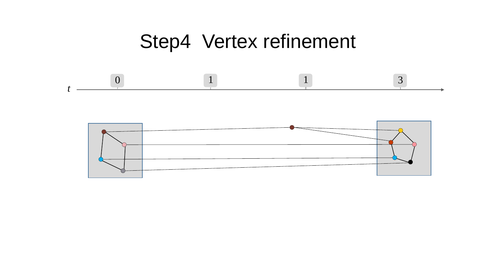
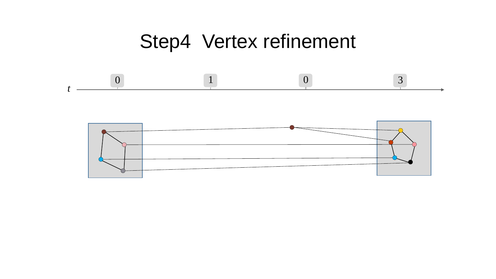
1 1: 1 -> 0 (306, 80)
